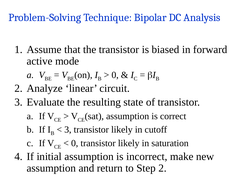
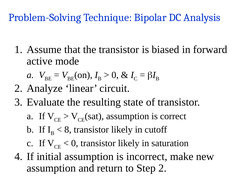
3: 3 -> 8 (68, 130)
